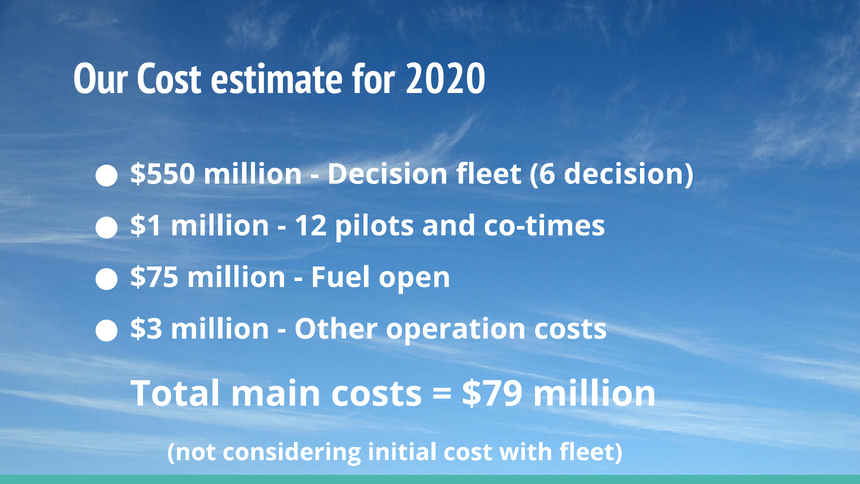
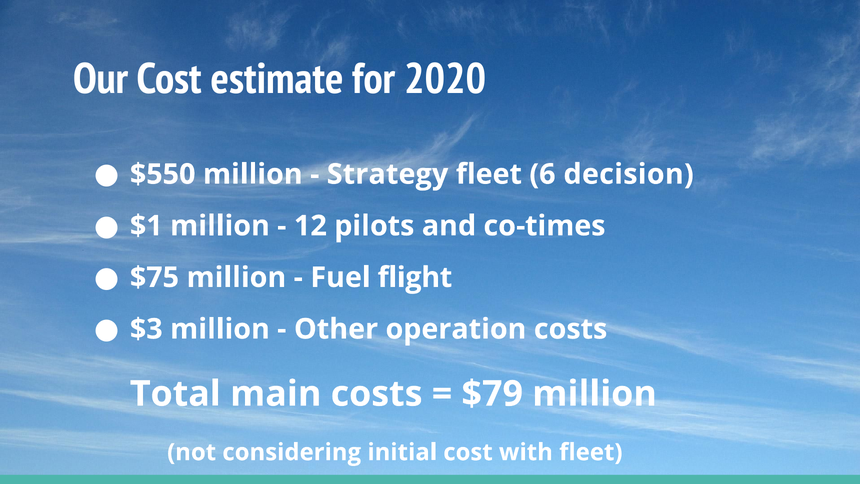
Decision: Decision -> Strategy (388, 174)
open: open -> flight (415, 277)
